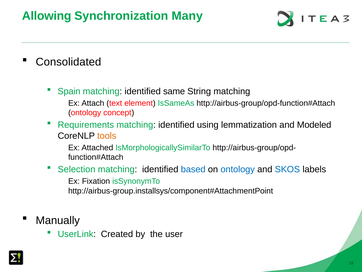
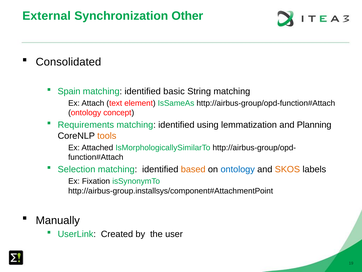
Allowing: Allowing -> External (47, 16)
Many: Many -> Other (187, 16)
same: same -> basic (174, 91)
Modeled: Modeled -> Planning (314, 125)
based colour: blue -> orange (193, 169)
SKOS colour: blue -> orange (287, 169)
